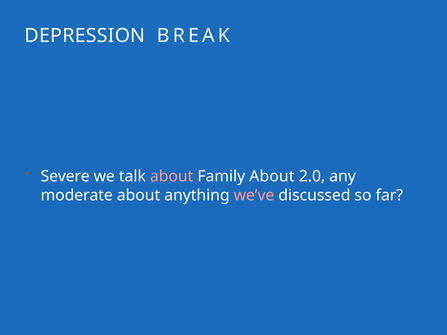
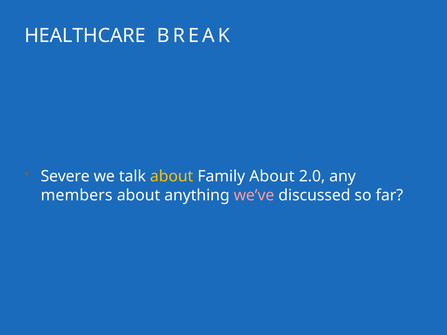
DEPRESSION: DEPRESSION -> HEALTHCARE (85, 36)
about colour: pink -> yellow (172, 177)
moderate: moderate -> members (77, 195)
